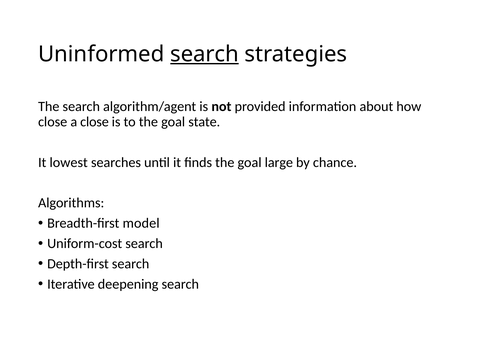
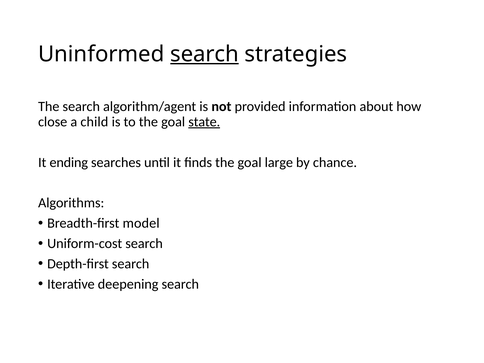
a close: close -> child (94, 122)
state underline: none -> present (204, 122)
lowest: lowest -> ending (69, 162)
